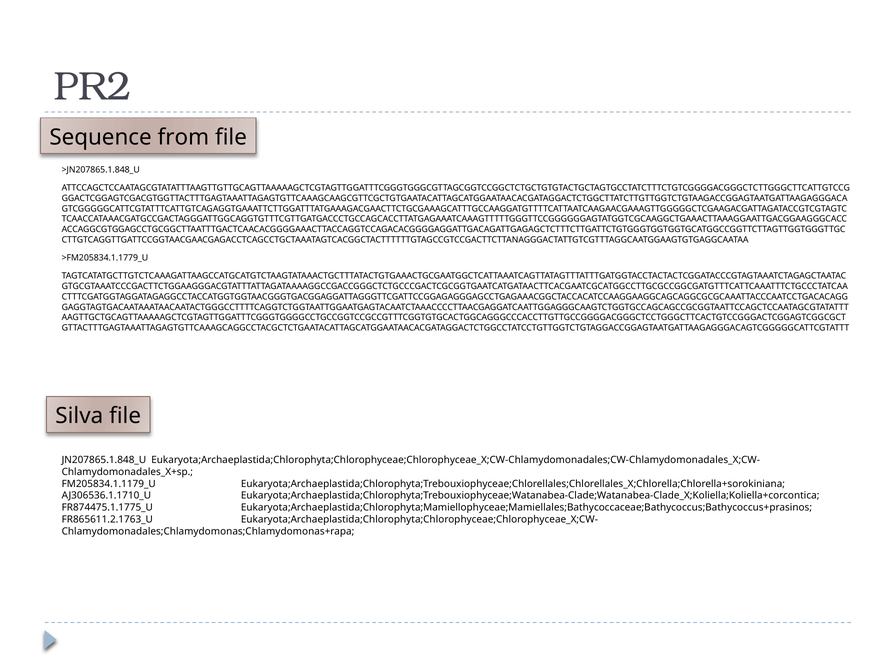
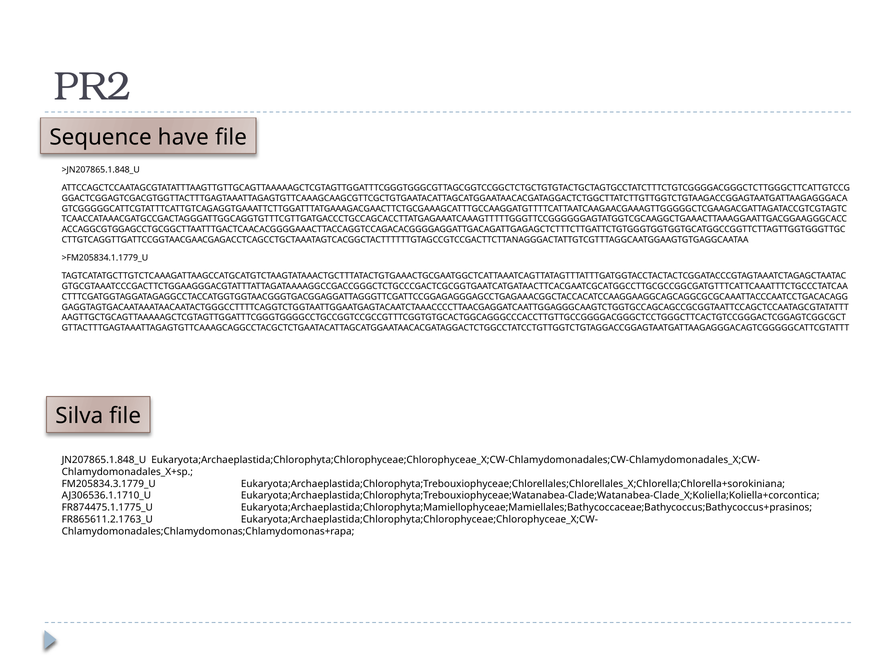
from: from -> have (183, 137)
FM205834.1.1179_U: FM205834.1.1179_U -> FM205834.3.1779_U (109, 484)
